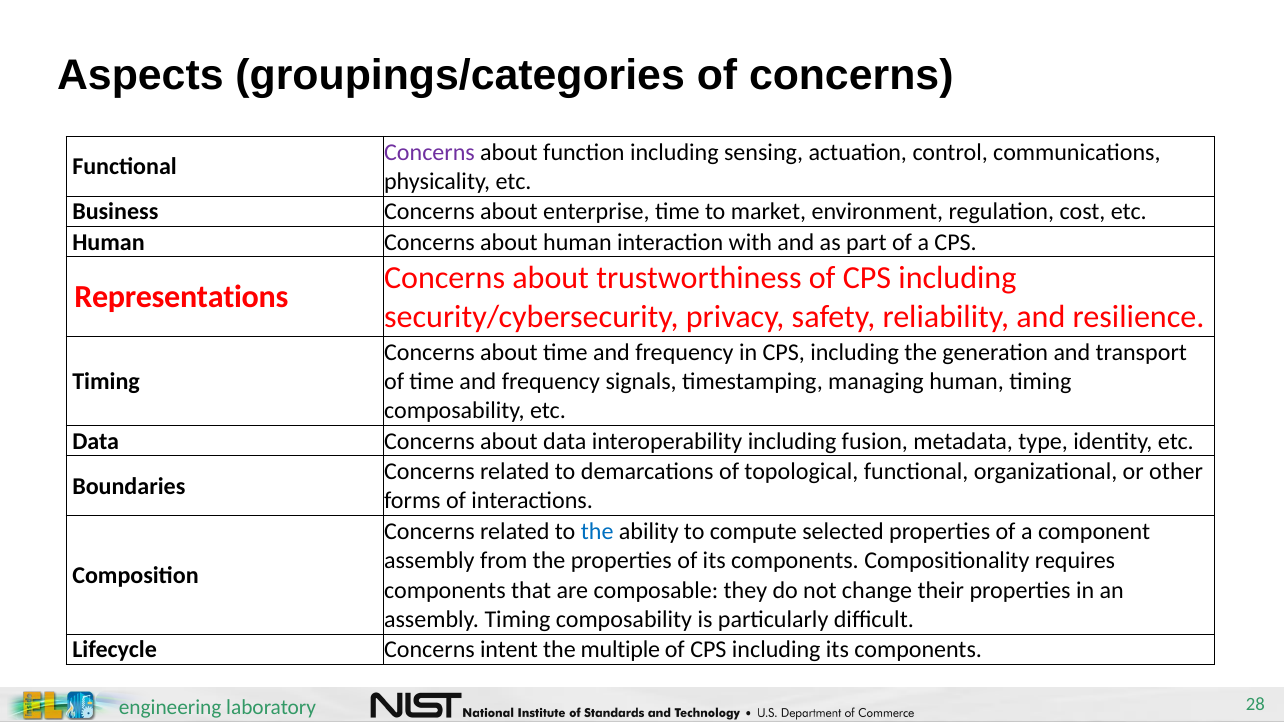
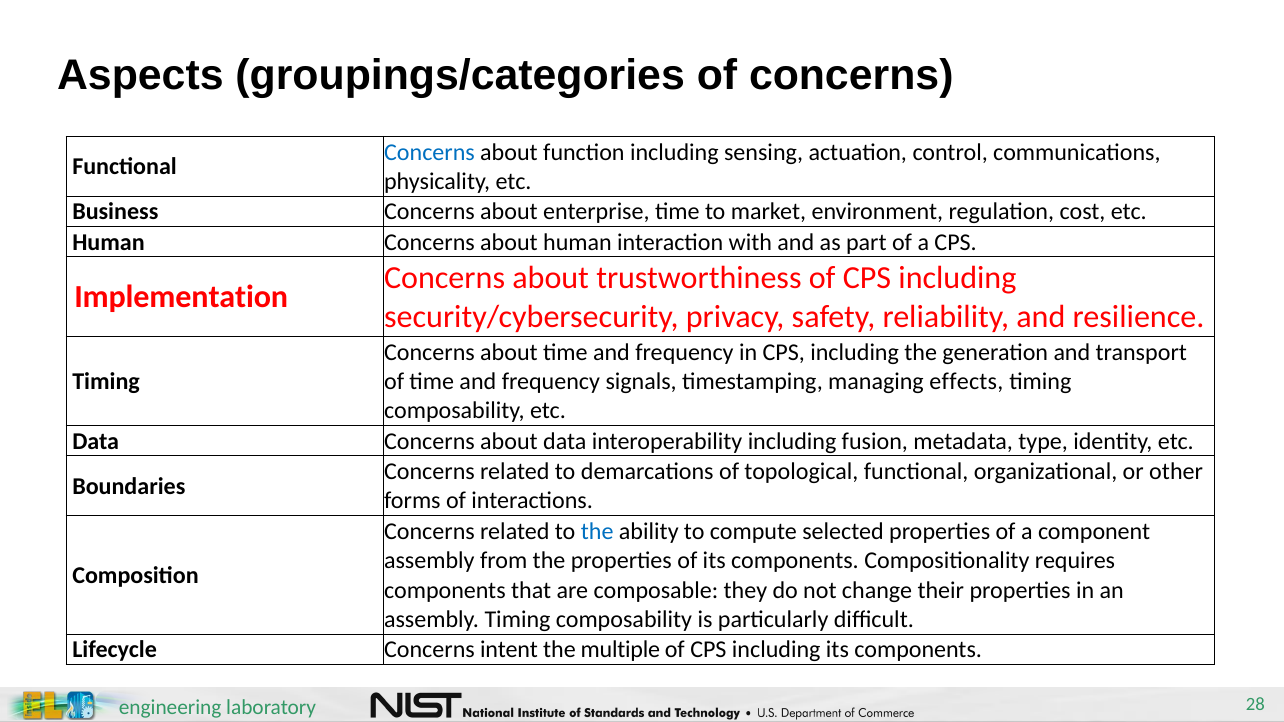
Concerns colour: purple -> blue (429, 152)
Representations: Representations -> Implementation (181, 297)
managing human: human -> effects (966, 382)
